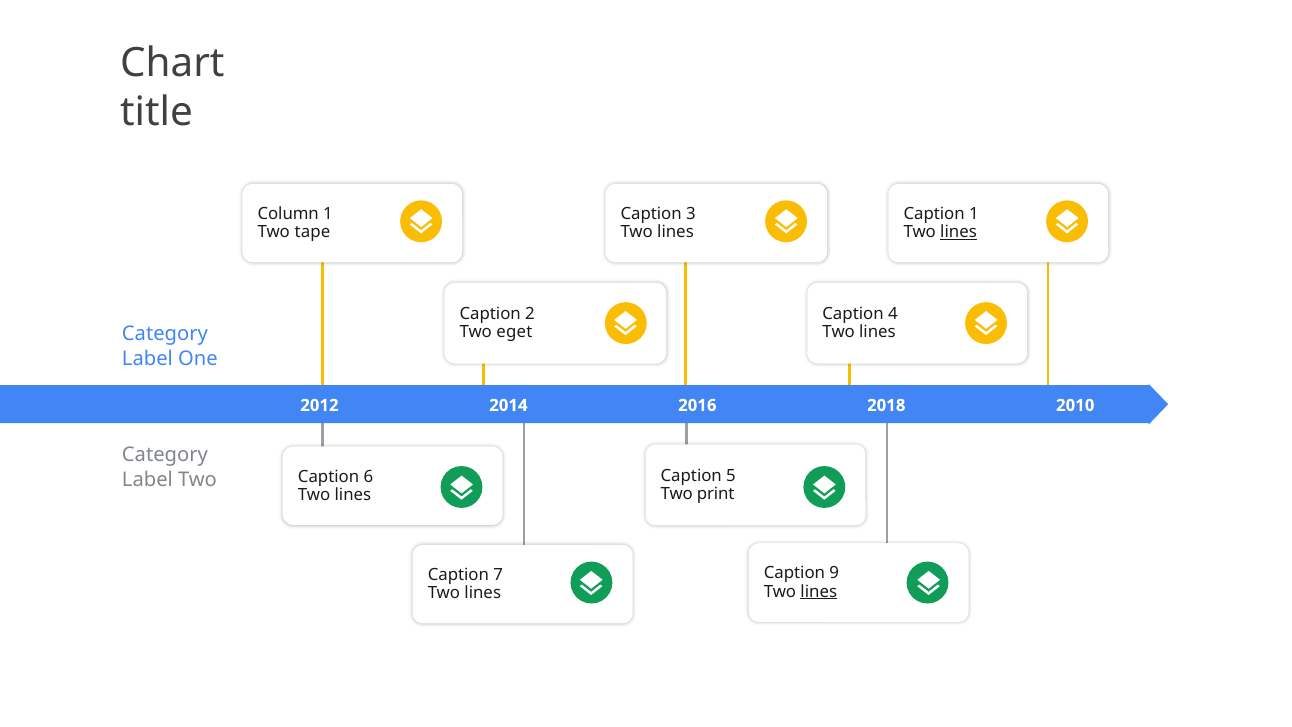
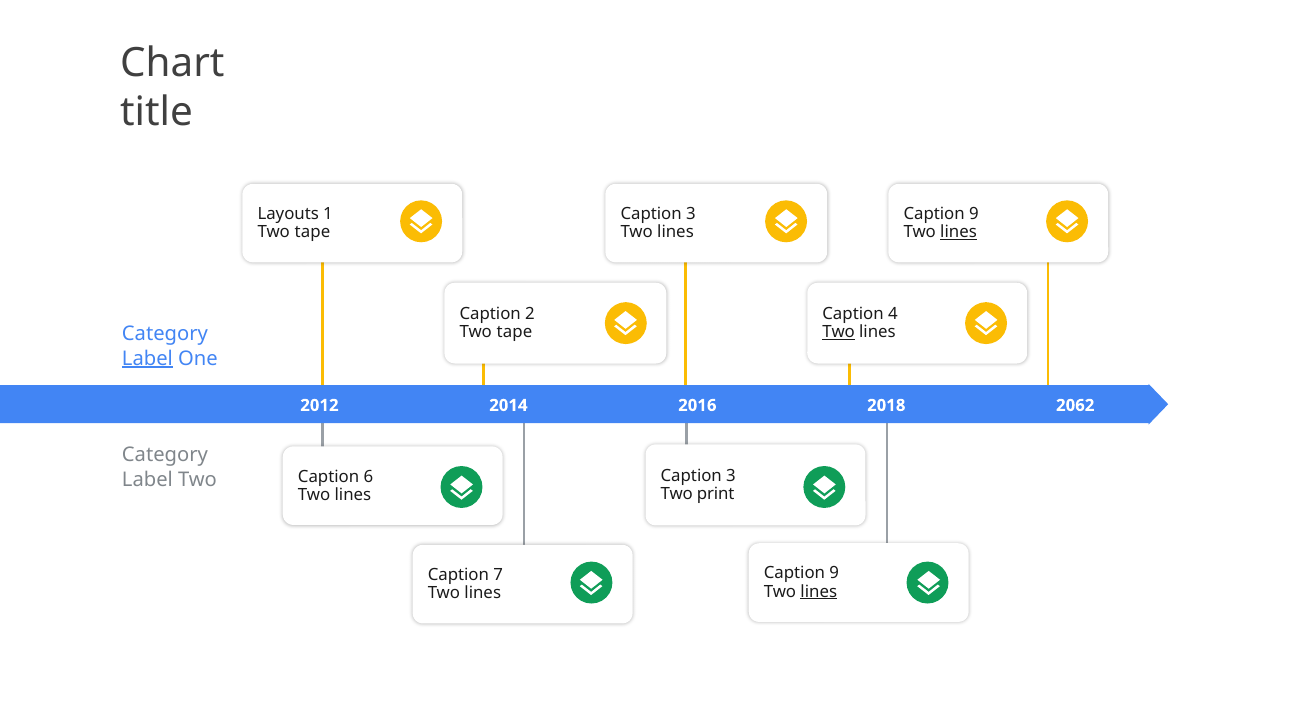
Column: Column -> Layouts (288, 214)
1: 1 -> 9 (974, 214)
eget: eget -> tape (514, 332)
Two underline: none -> present (839, 332)
Label underline: none -> present (147, 358)
2010: 2010 -> 2062 (1075, 405)
5: 5 -> 3 (731, 476)
